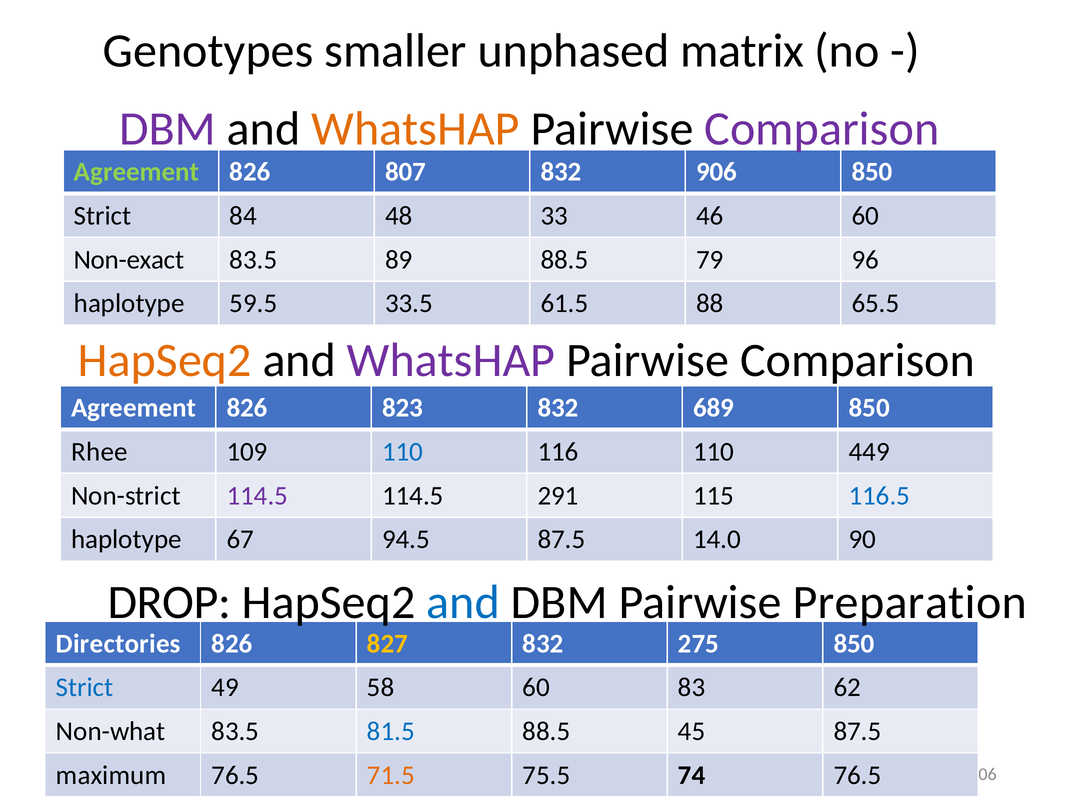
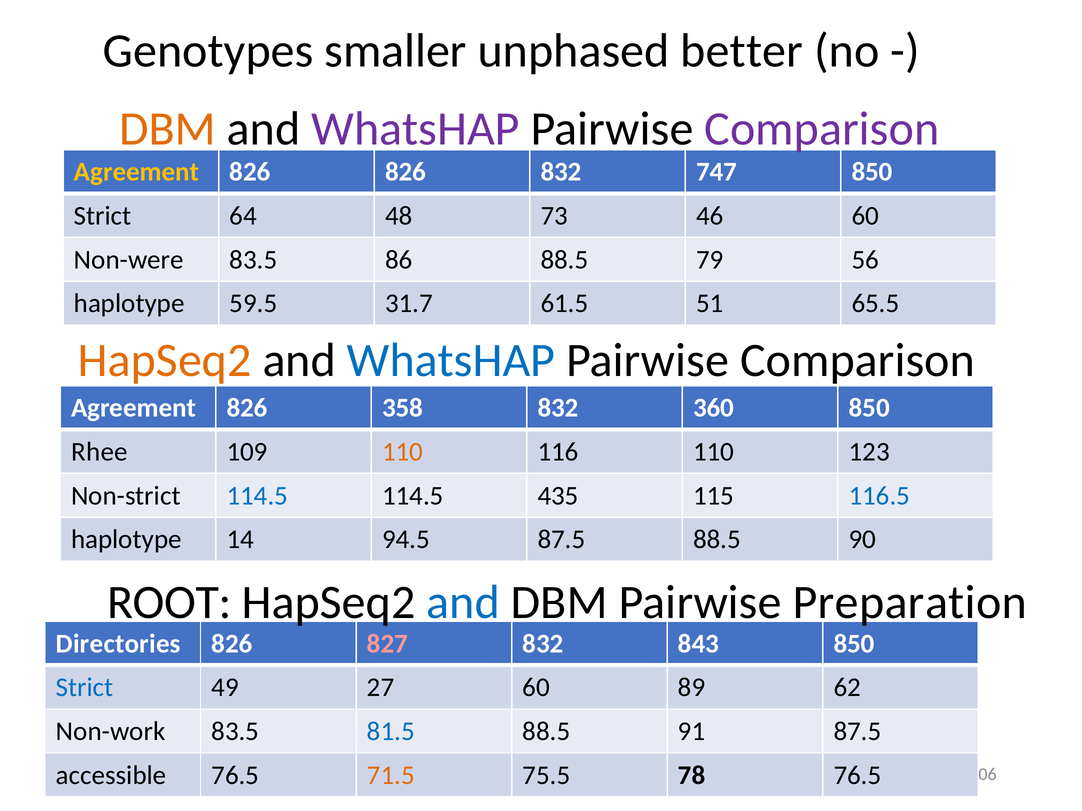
matrix: matrix -> better (742, 51)
DBM colour: purple -> orange (168, 129)
WhatsHAP colour: orange -> purple (415, 129)
Agreement colour: light green -> yellow (136, 172)
826 807: 807 -> 826 (406, 172)
906: 906 -> 747 (717, 172)
84: 84 -> 64 (243, 216)
33: 33 -> 73 (554, 216)
Non-exact: Non-exact -> Non-were (129, 260)
89: 89 -> 86 (399, 260)
96: 96 -> 56 (865, 260)
33.5: 33.5 -> 31.7 (409, 304)
88: 88 -> 51 (710, 304)
WhatsHAP colour: purple -> blue (451, 361)
823: 823 -> 358 (403, 408)
689: 689 -> 360 (714, 408)
110 colour: blue -> orange (403, 452)
449: 449 -> 123 (869, 452)
114.5 colour: purple -> blue (257, 496)
291: 291 -> 435 (558, 496)
67: 67 -> 14 (240, 540)
87.5 14.0: 14.0 -> 88.5 (717, 540)
DROP: DROP -> ROOT (169, 603)
827 colour: yellow -> pink (387, 644)
275: 275 -> 843 (699, 644)
58: 58 -> 27 (381, 688)
83: 83 -> 89 (692, 688)
Non-what: Non-what -> Non-work (111, 732)
45: 45 -> 91 (692, 732)
maximum: maximum -> accessible (111, 776)
74: 74 -> 78 (692, 776)
